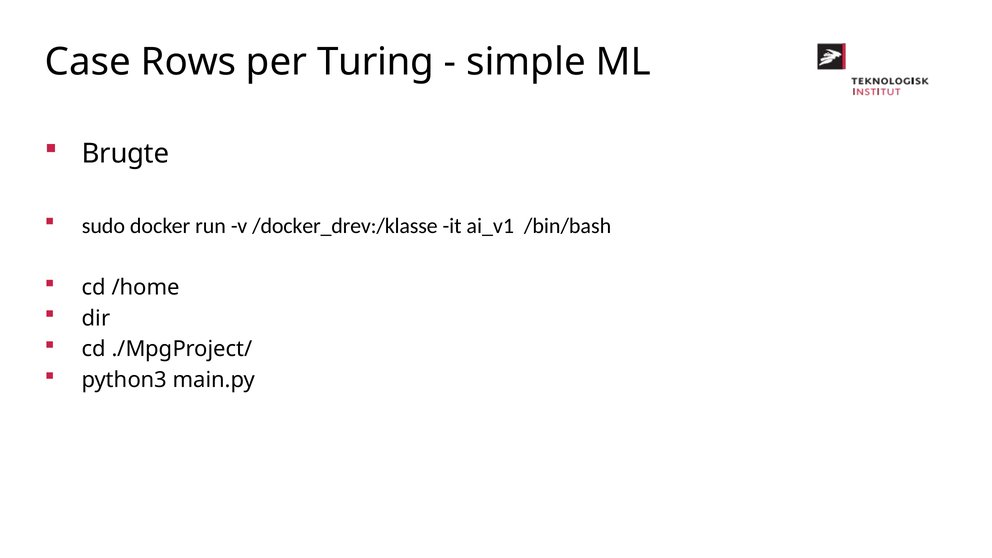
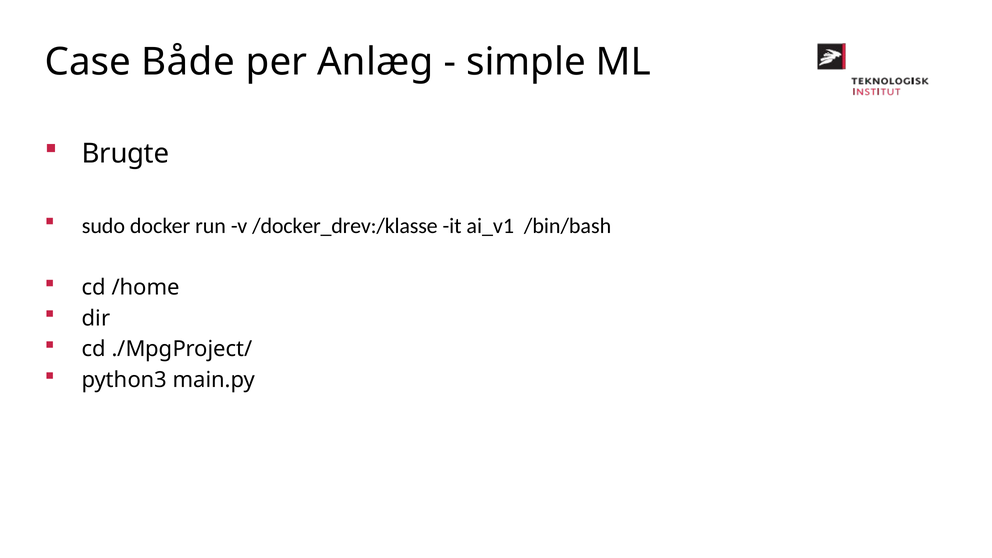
Rows: Rows -> Både (188, 62)
Turing: Turing -> Anlæg (375, 62)
